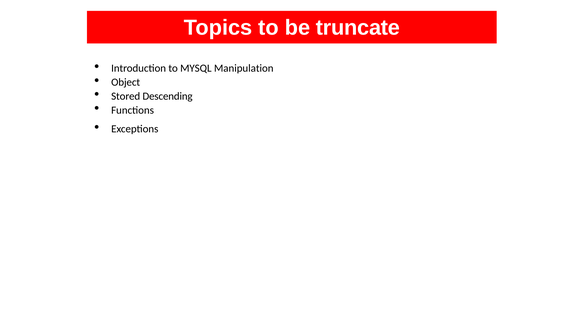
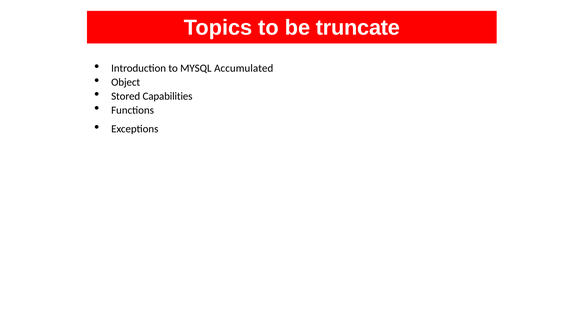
Manipulation: Manipulation -> Accumulated (244, 68)
Descending: Descending -> Capabilities (168, 96)
